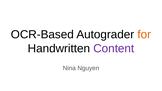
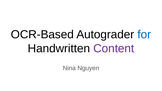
for colour: orange -> blue (144, 34)
